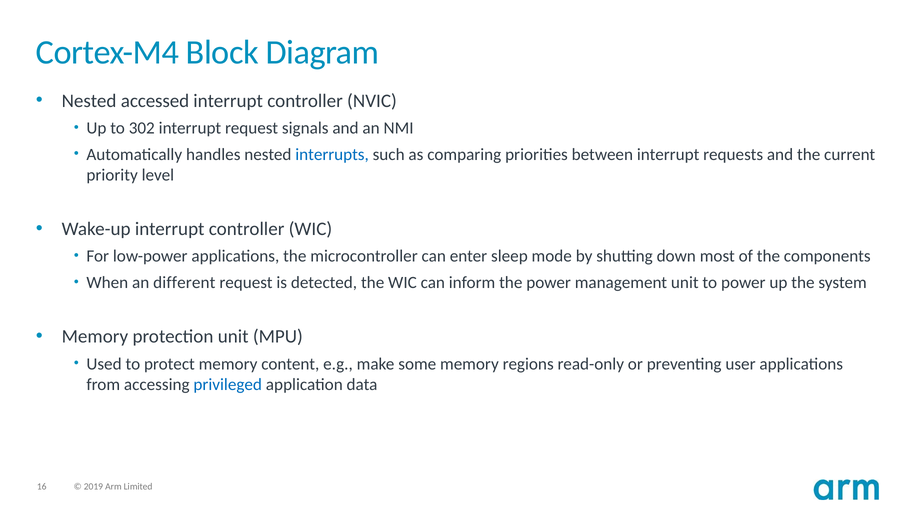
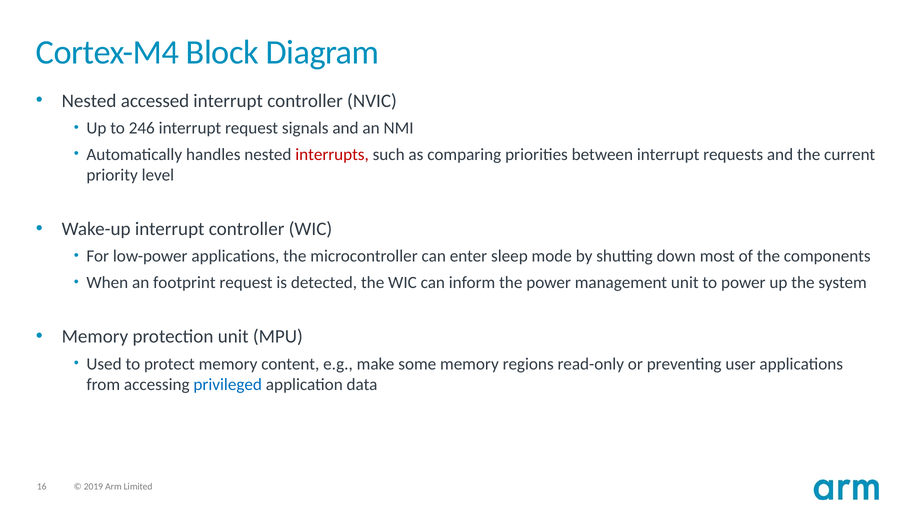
302: 302 -> 246 (142, 128)
interrupts colour: blue -> red (332, 154)
different: different -> footprint (184, 282)
